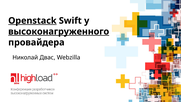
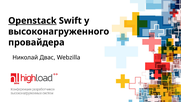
высоконагруженного underline: present -> none (59, 31)
